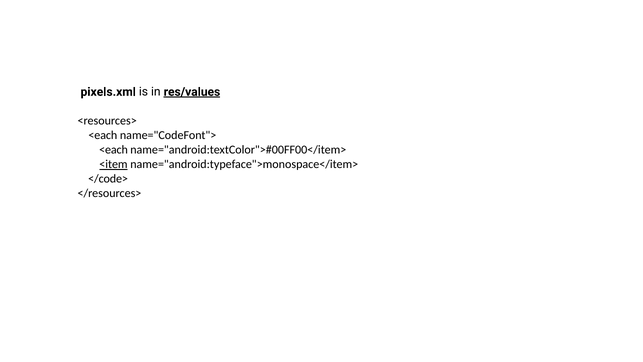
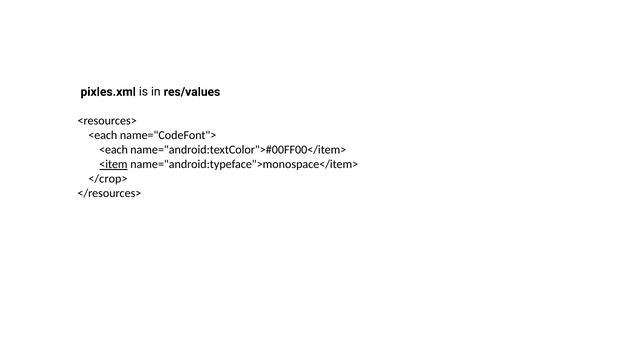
pixels.xml: pixels.xml -> pixles.xml (108, 92)
res/values underline: present -> none (192, 92)
</code>: </code> -> </crop> (108, 179)
